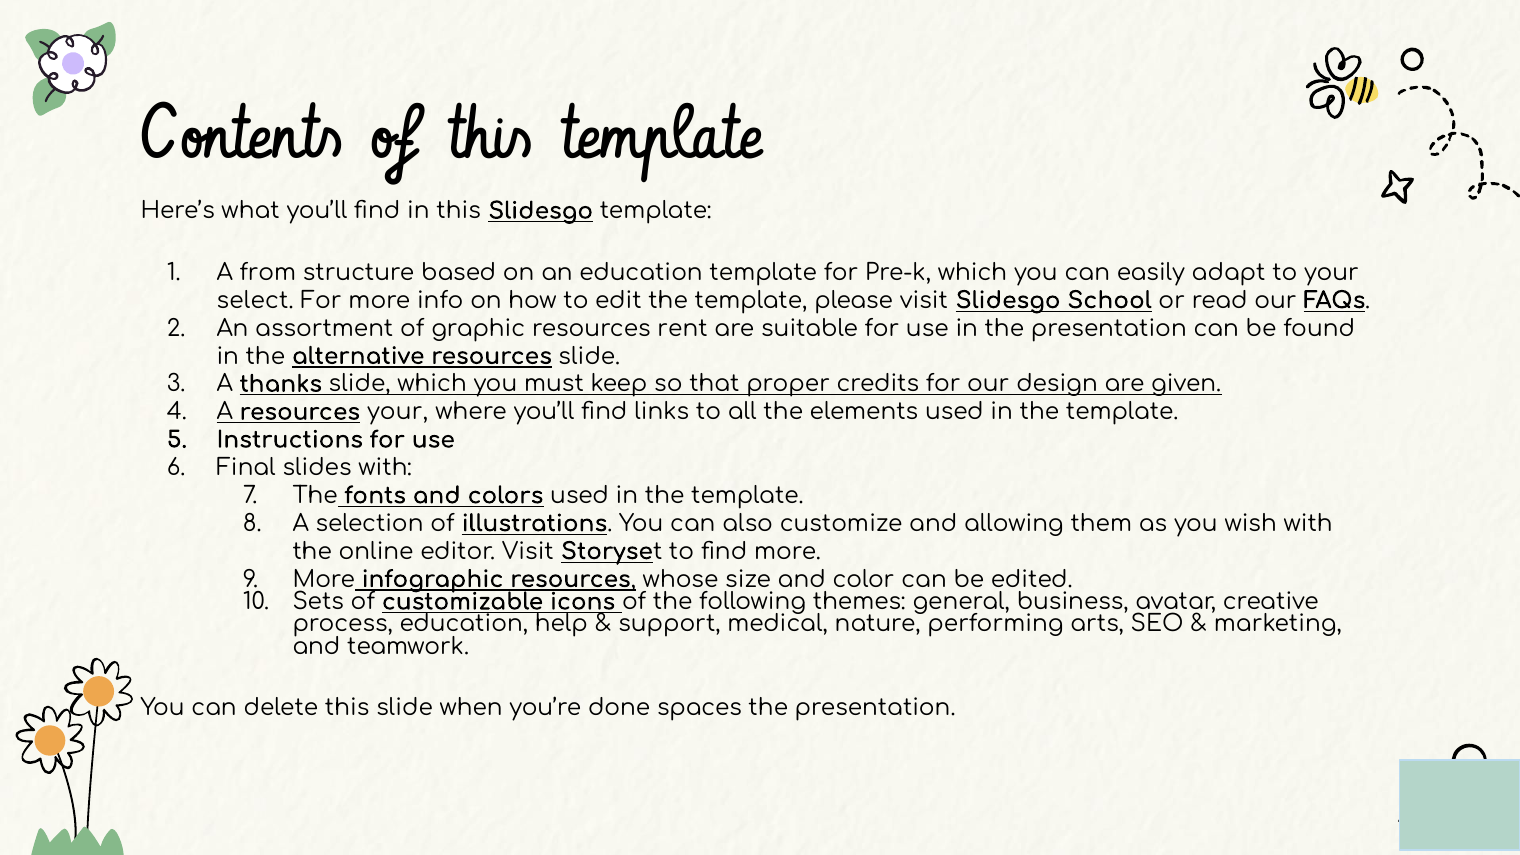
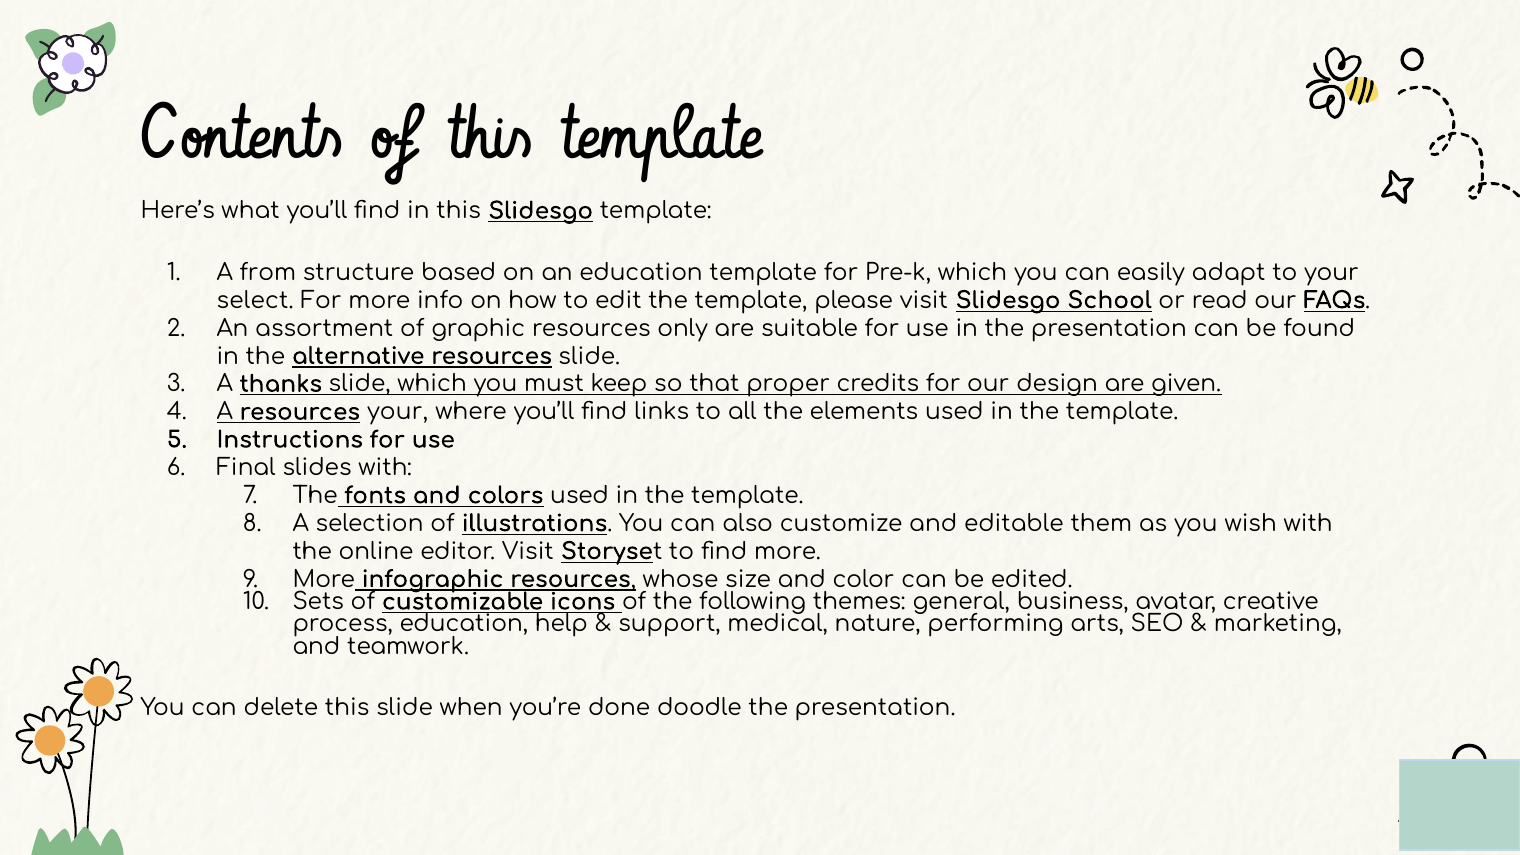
rent: rent -> only (683, 328)
allowing: allowing -> editable (1014, 524)
spaces: spaces -> doodle (699, 708)
